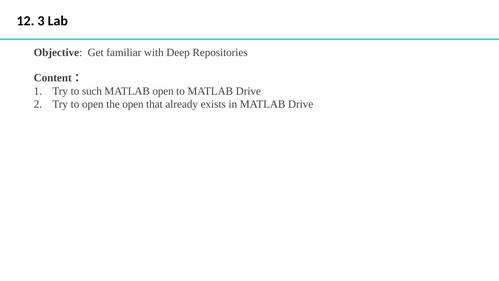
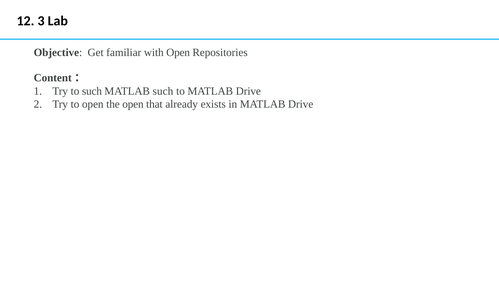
with Deep: Deep -> Open (178, 52)
MATLAB open: open -> such (163, 91)
